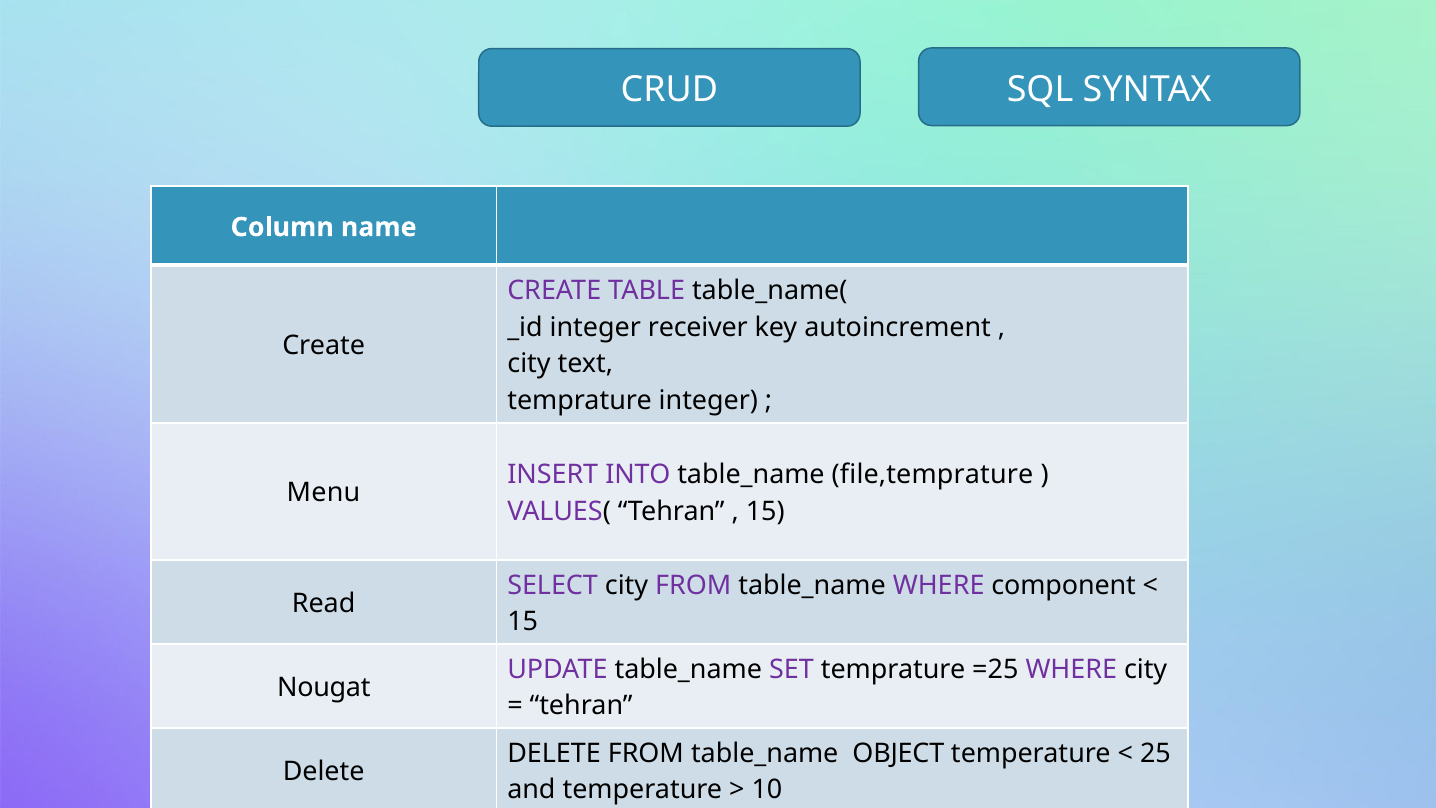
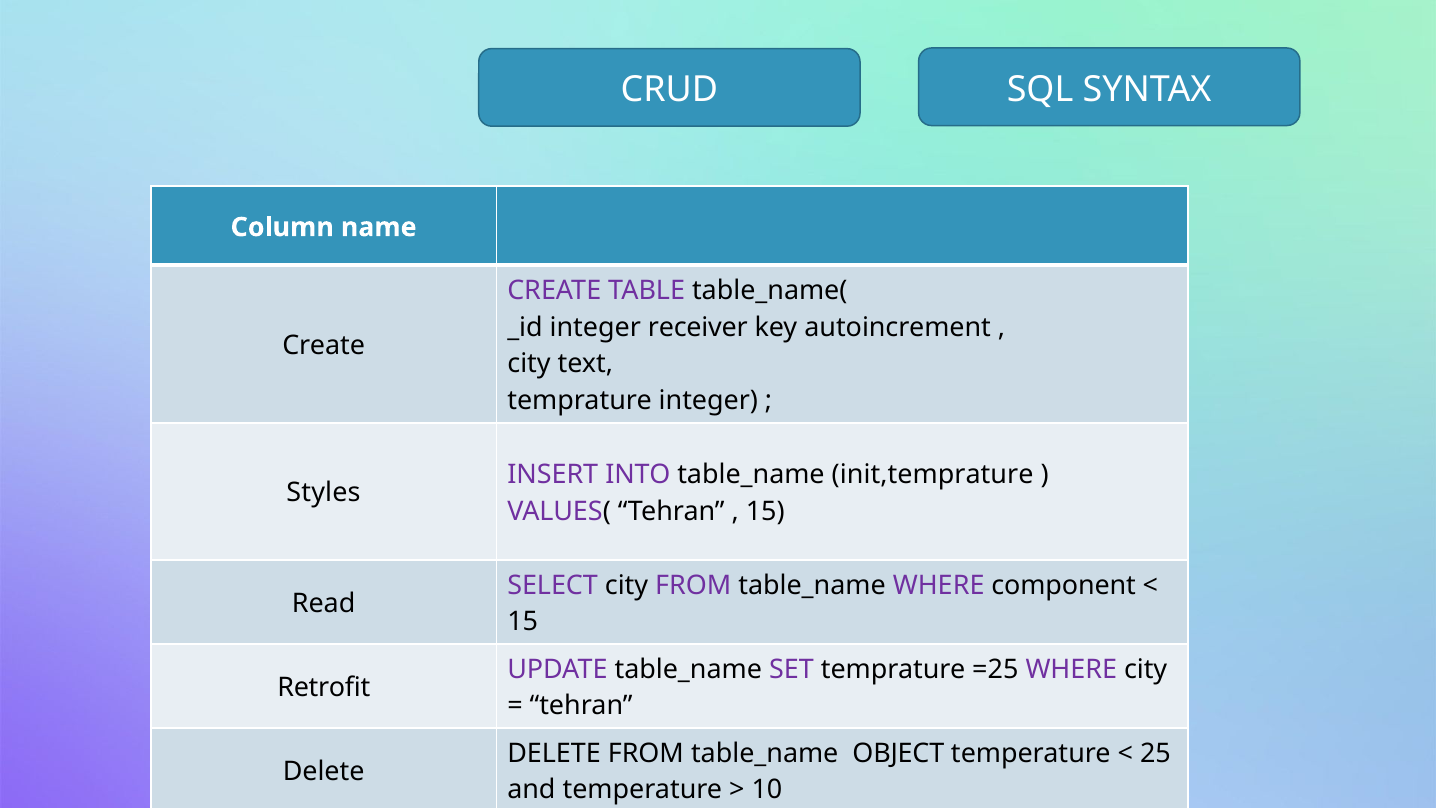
file,temprature: file,temprature -> init,temprature (933, 474)
Menu: Menu -> Styles (324, 493)
Nougat: Nougat -> Retrofit (324, 687)
